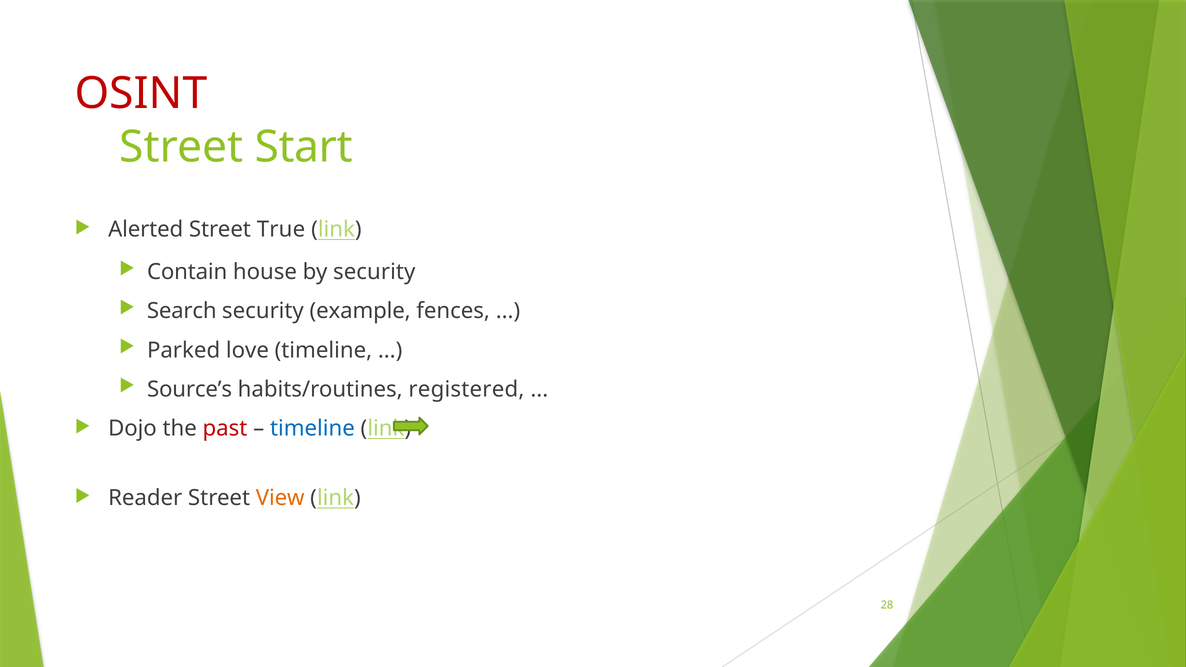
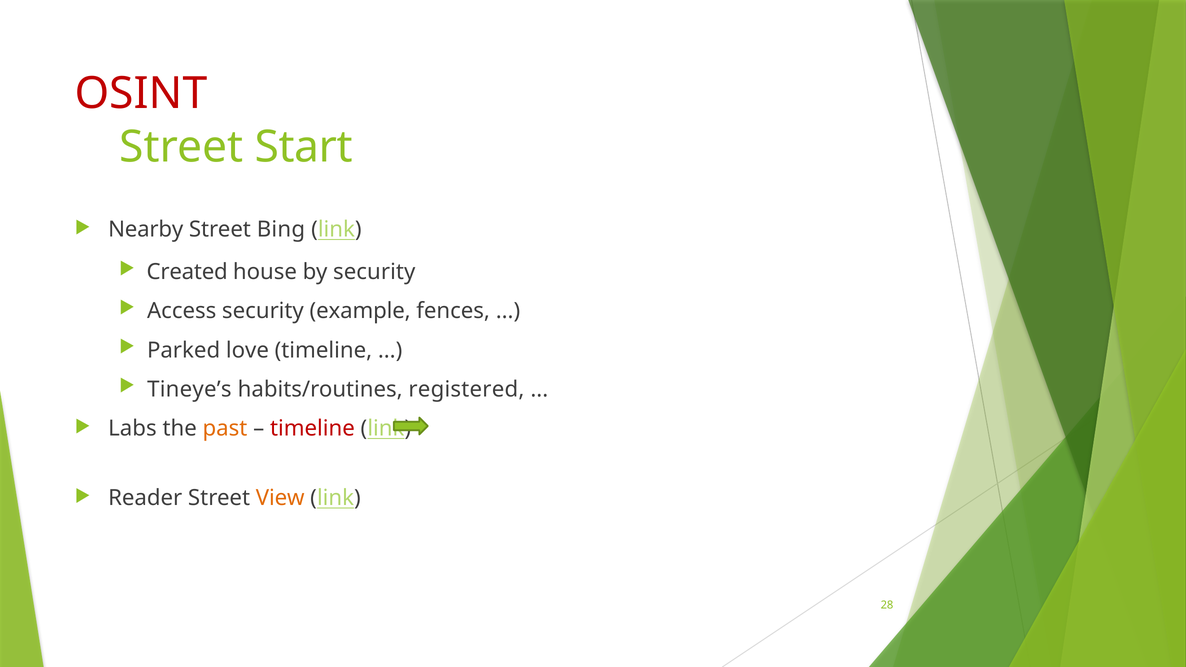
Alerted: Alerted -> Nearby (146, 230)
True: True -> Bing (281, 230)
Contain: Contain -> Created (187, 272)
Search: Search -> Access (182, 311)
Source’s: Source’s -> Tineye’s (189, 389)
Dojo: Dojo -> Labs (132, 428)
past colour: red -> orange (225, 428)
timeline colour: blue -> red (312, 428)
